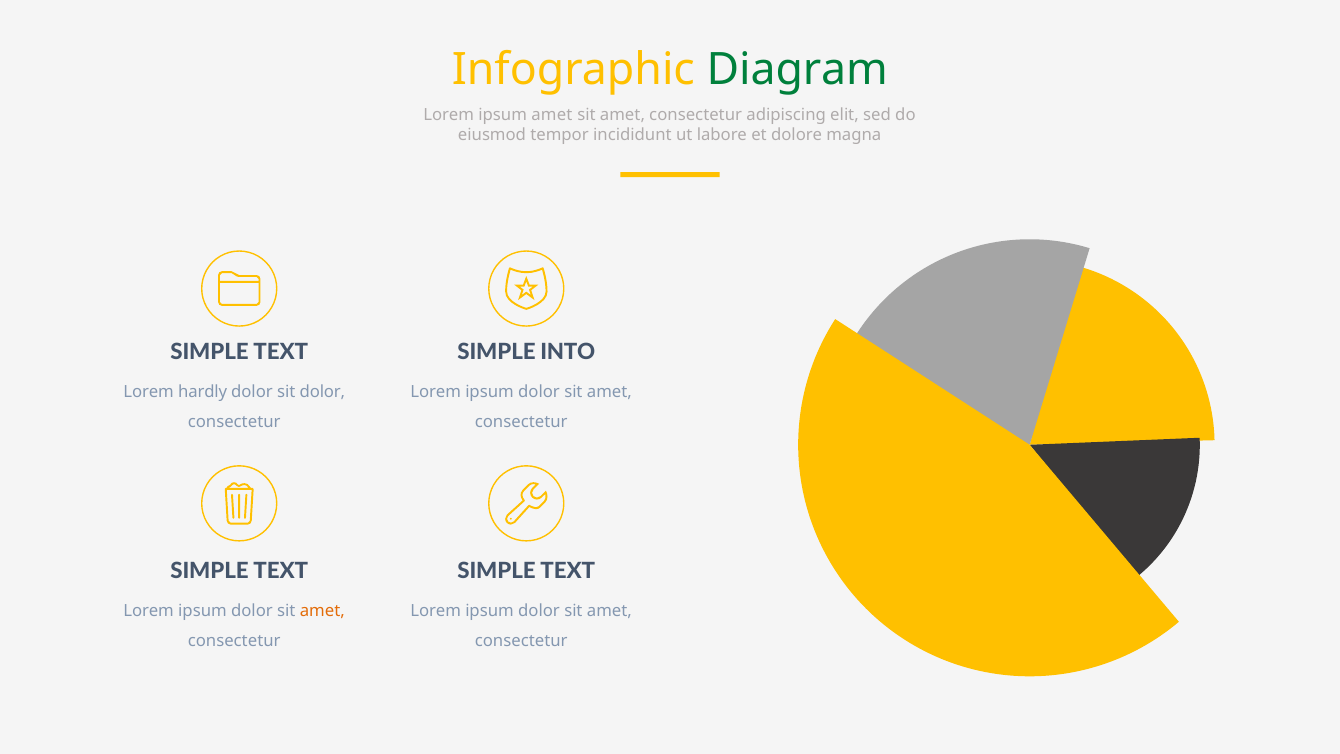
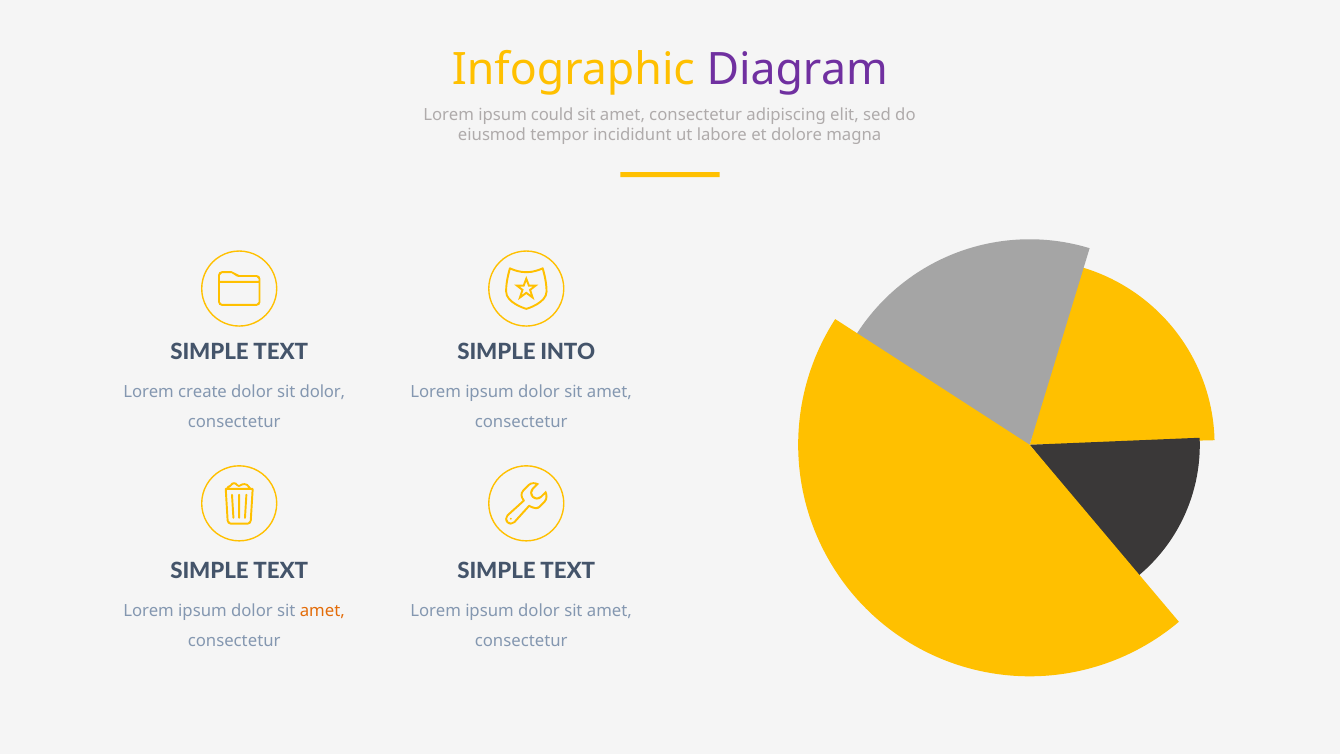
Diagram colour: green -> purple (797, 70)
ipsum amet: amet -> could (552, 115)
hardly: hardly -> create (203, 392)
